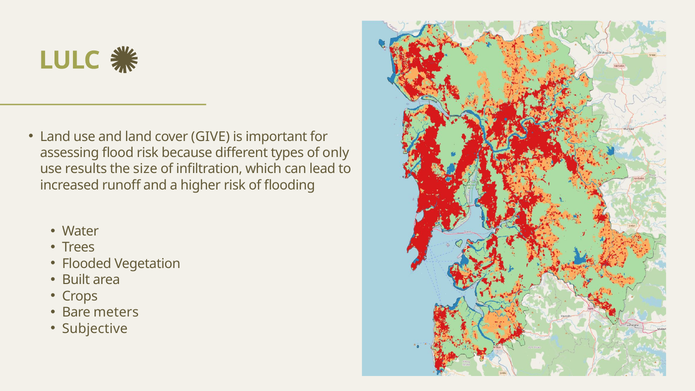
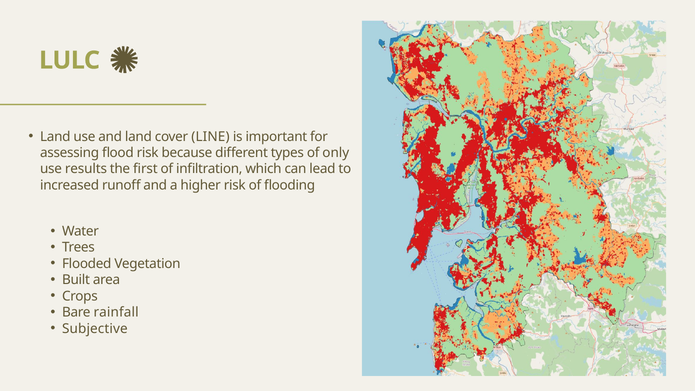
GIVE: GIVE -> LINE (210, 137)
size: size -> first (145, 169)
meters: meters -> rainfall (116, 312)
